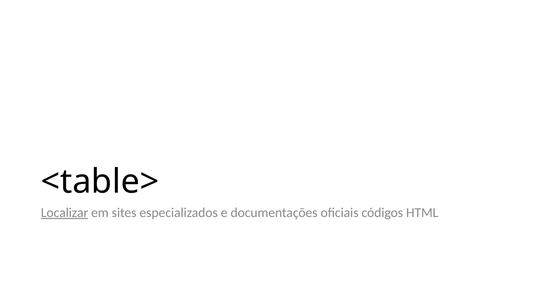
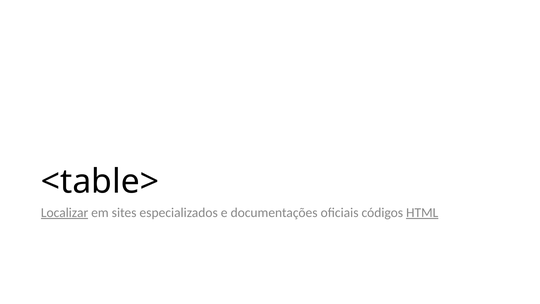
HTML underline: none -> present (422, 213)
